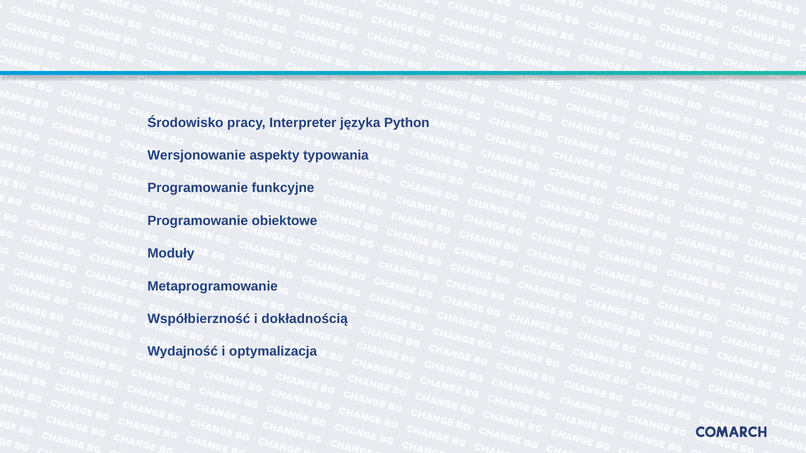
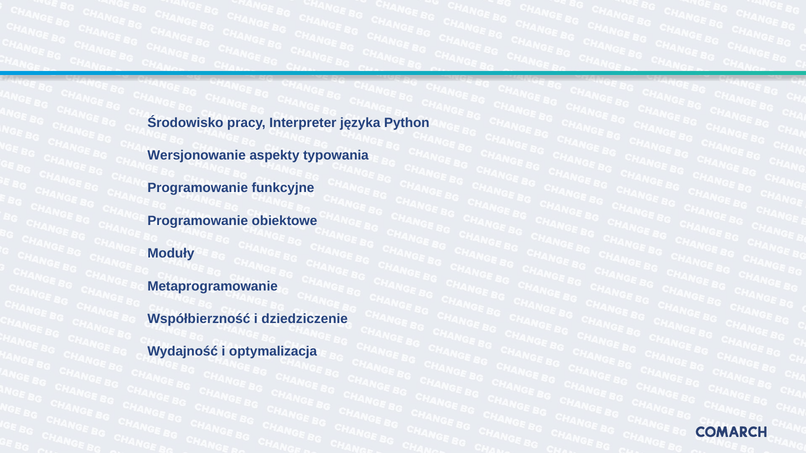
dokładnością: dokładnością -> dziedziczenie (305, 319)
